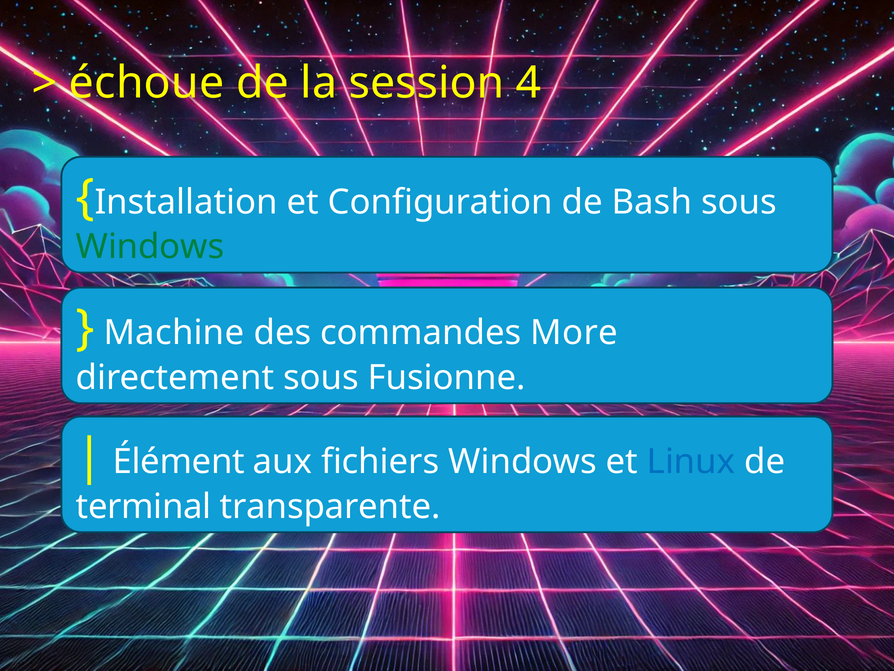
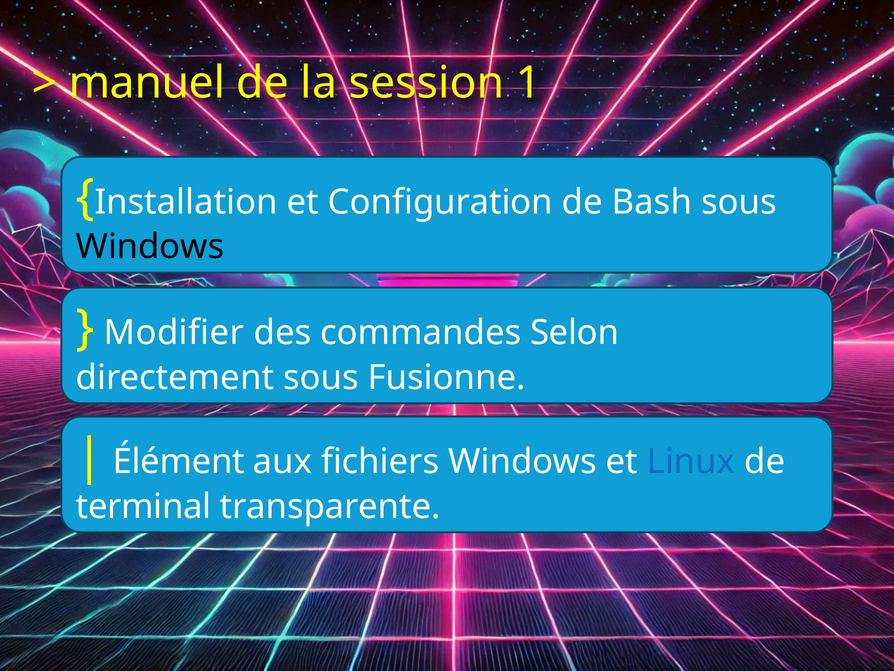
échoue: échoue -> manuel (147, 83)
4: 4 -> 1 (529, 83)
Windows colour: green -> black (150, 247)
Machine: Machine -> Modifier (174, 333)
More: More -> Selon (575, 333)
